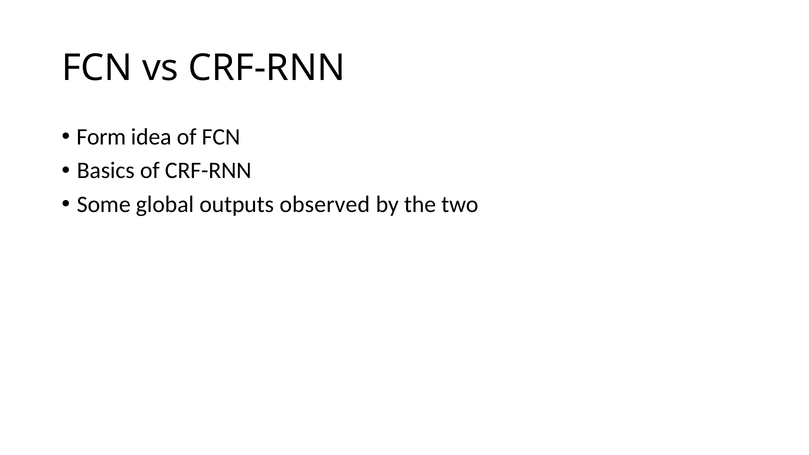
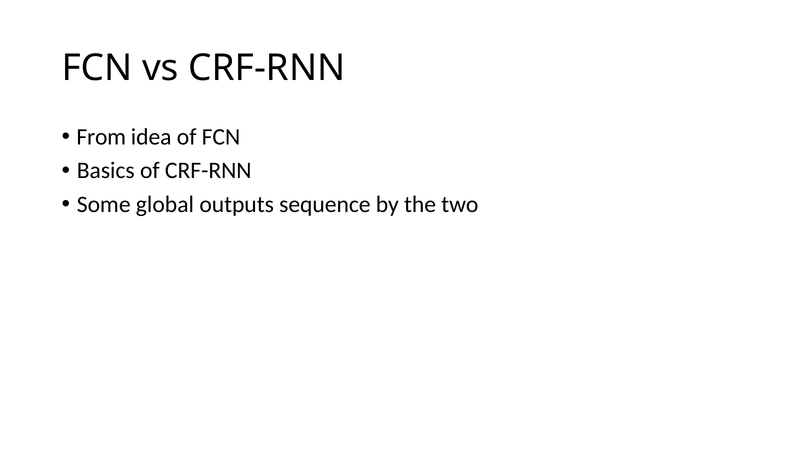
Form: Form -> From (101, 137)
observed: observed -> sequence (325, 205)
